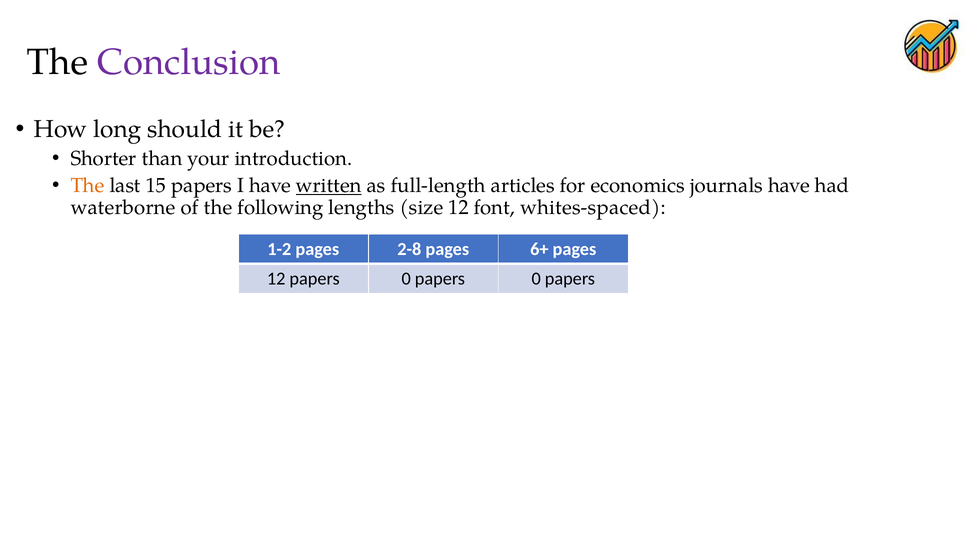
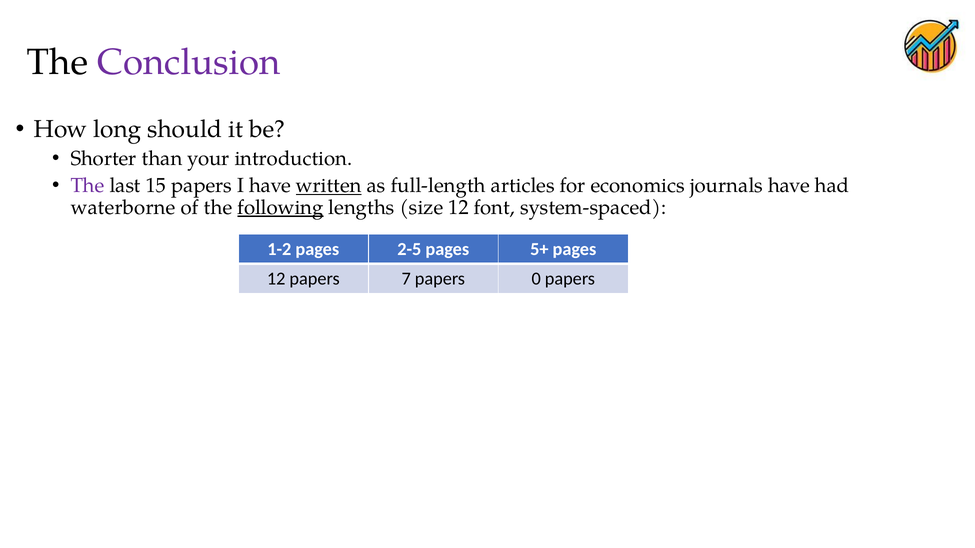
The colour: orange -> purple (88, 186)
following underline: none -> present (280, 208)
whites-spaced: whites-spaced -> system-spaced (593, 208)
2-8: 2-8 -> 2-5 (409, 249)
6+: 6+ -> 5+ (539, 249)
12 papers 0: 0 -> 7 (406, 279)
